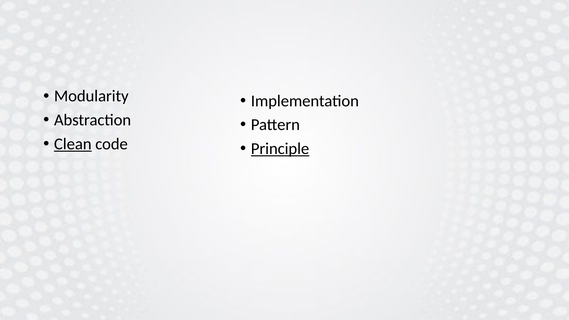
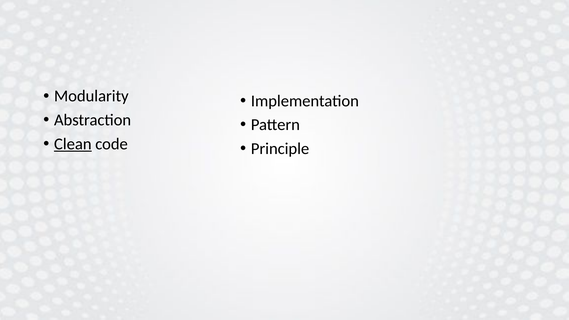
Principle underline: present -> none (280, 149)
